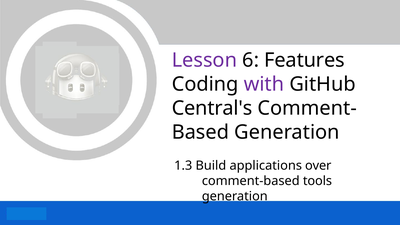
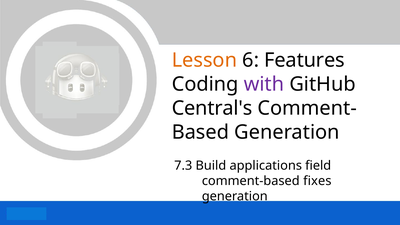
Lesson colour: purple -> orange (204, 60)
1.3: 1.3 -> 7.3 (183, 165)
over: over -> field (318, 165)
tools: tools -> fixes (317, 181)
